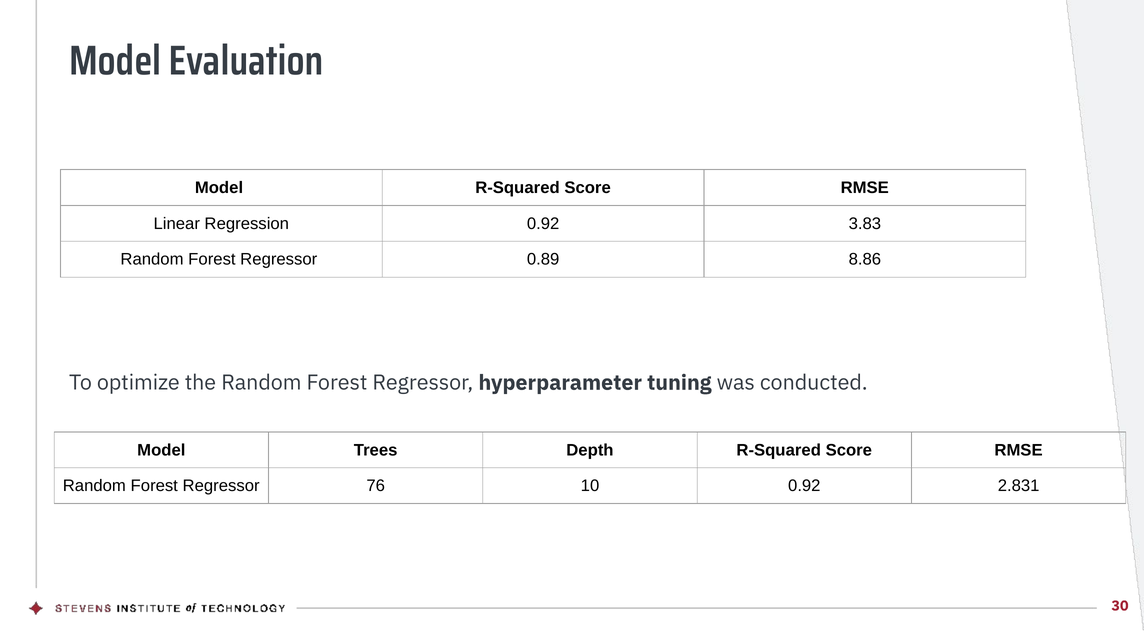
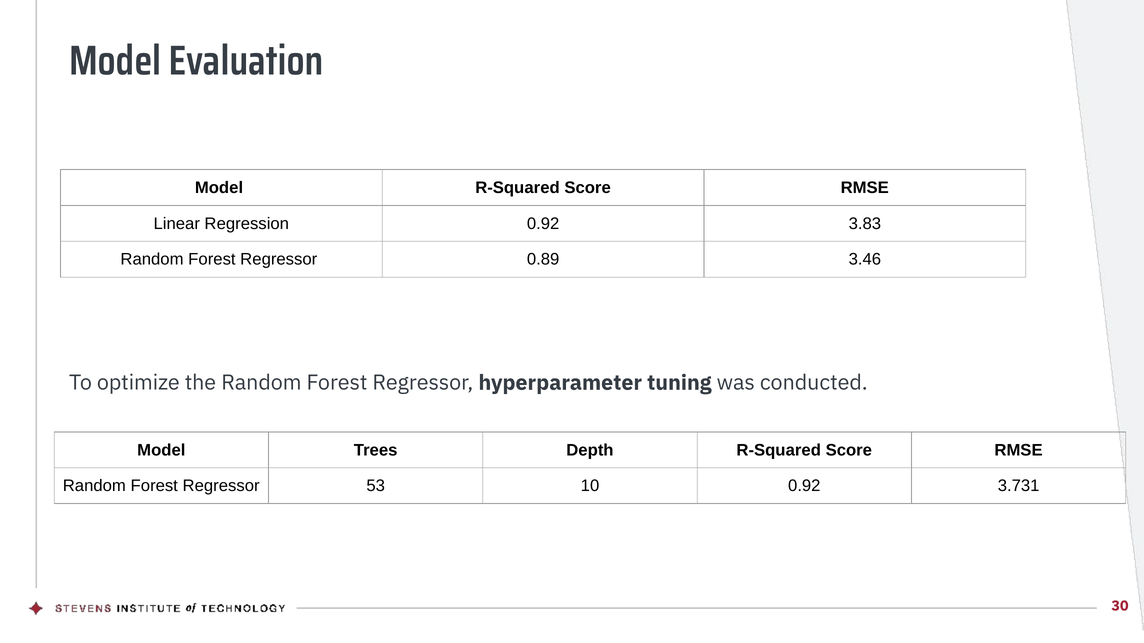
8.86: 8.86 -> 3.46 (865, 260)
76: 76 -> 53 (376, 486)
2.831: 2.831 -> 3.731 (1019, 486)
